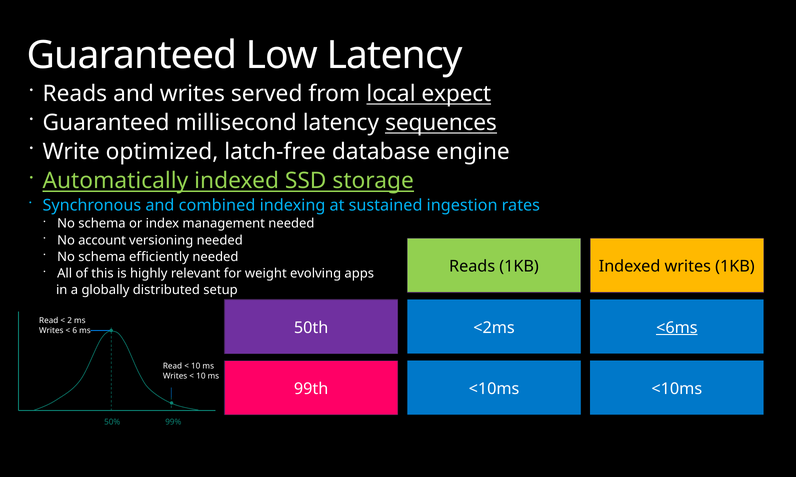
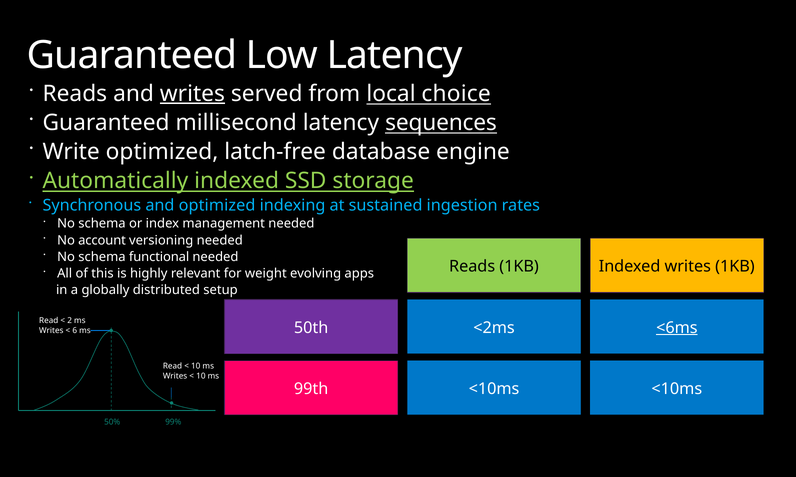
writes underline: none -> present (192, 94)
expect: expect -> choice (456, 94)
and combined: combined -> optimized (217, 205)
efficiently: efficiently -> functional (159, 257)
